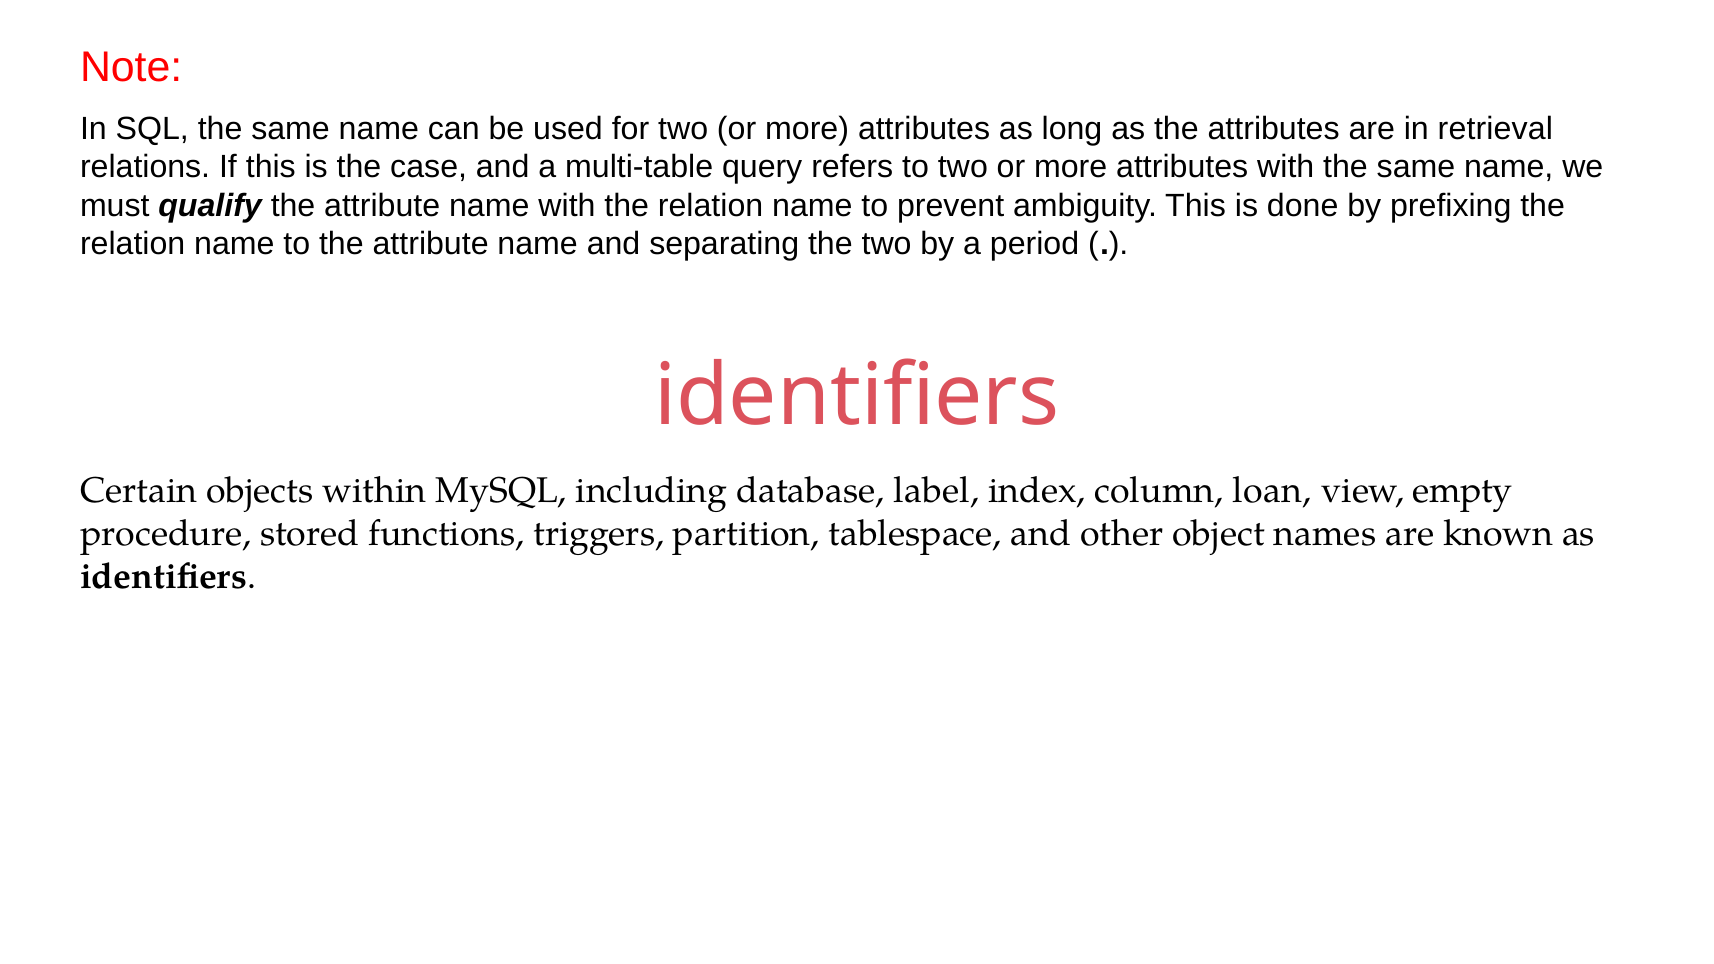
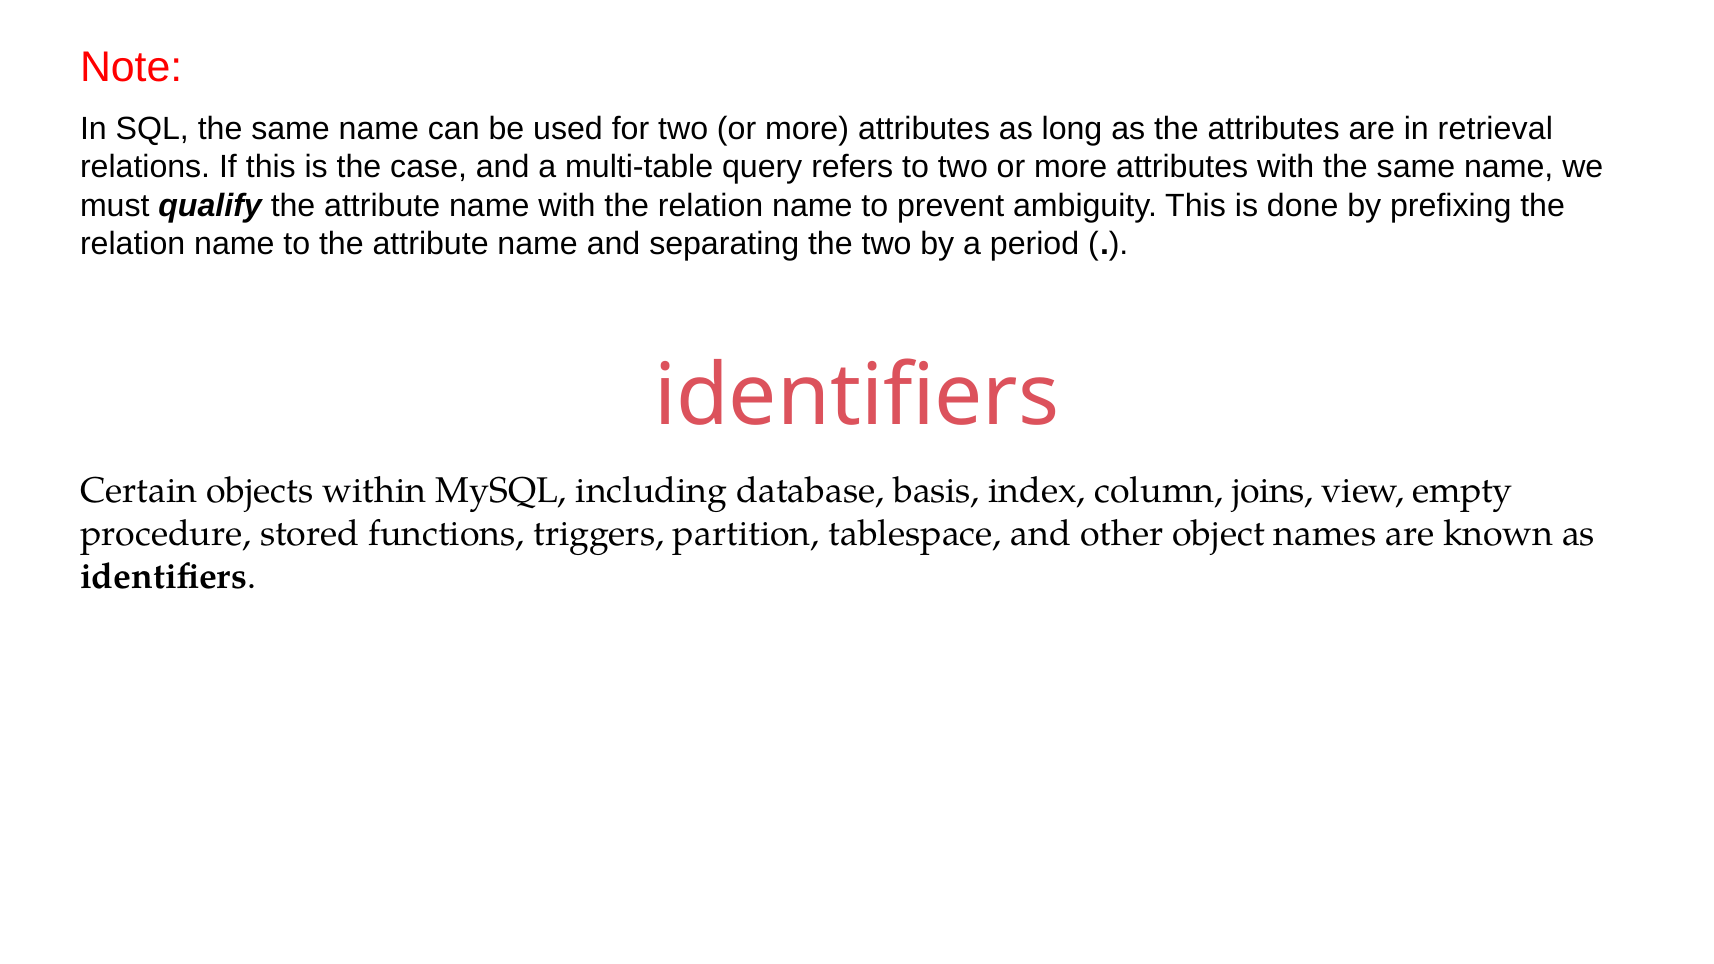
label: label -> basis (937, 491)
loan: loan -> joins (1273, 491)
